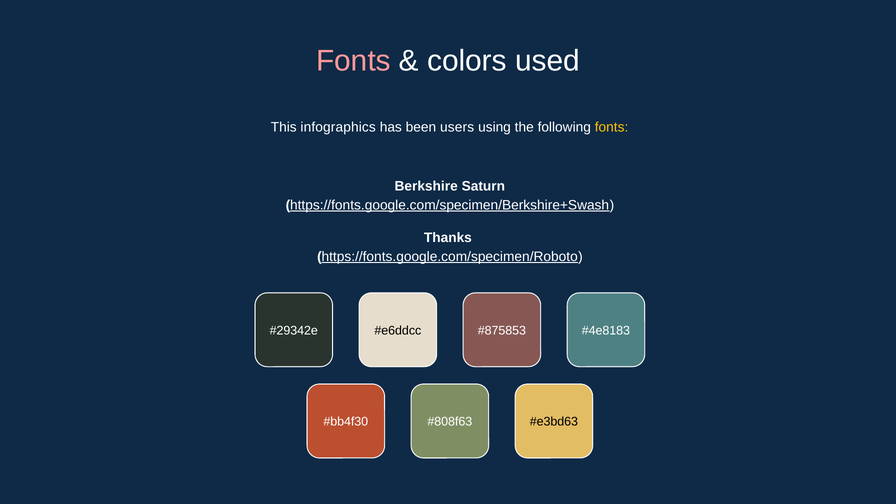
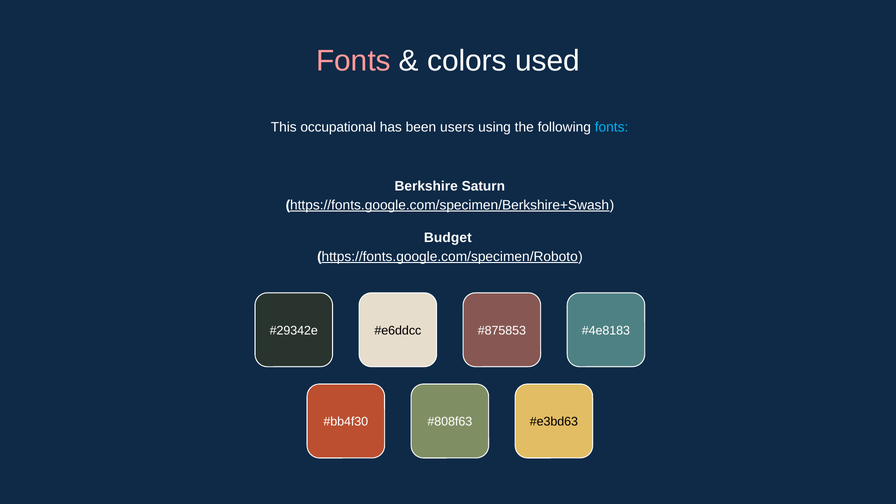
infographics: infographics -> occupational (338, 127)
fonts colour: yellow -> light blue (612, 127)
Thanks: Thanks -> Budget (448, 238)
